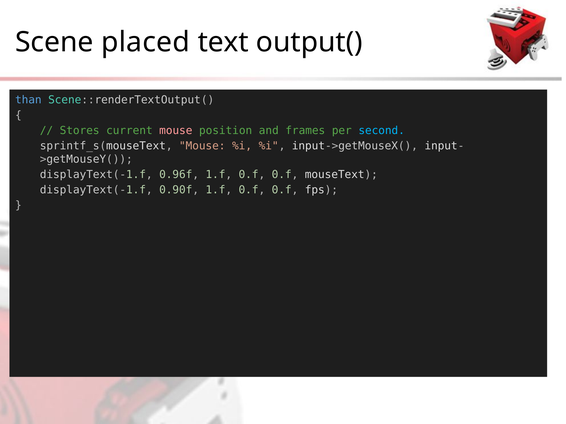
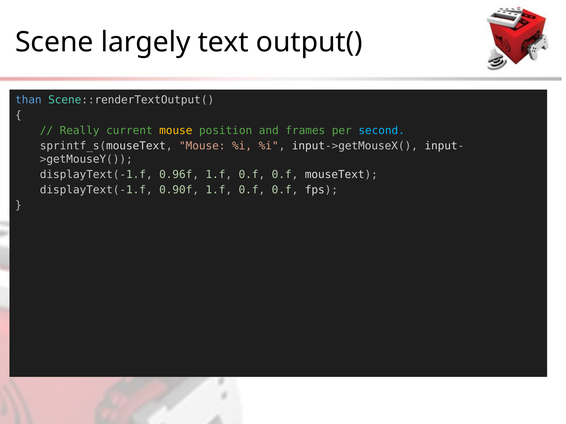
placed: placed -> largely (146, 42)
Stores: Stores -> Really (80, 131)
mouse colour: pink -> yellow (176, 131)
